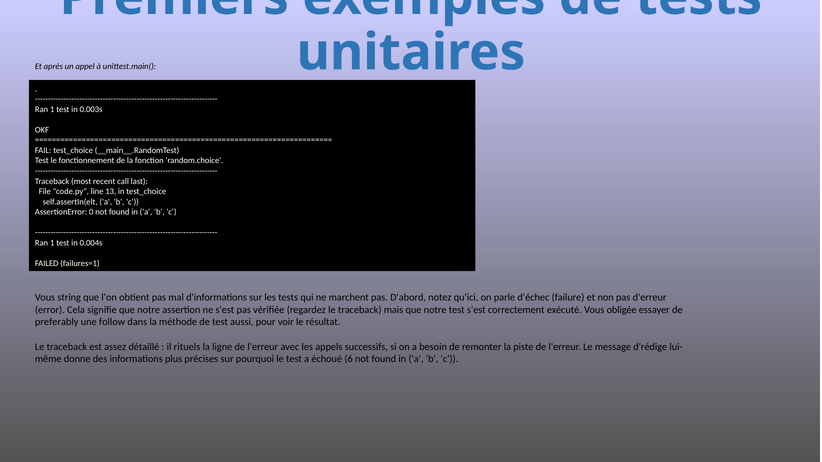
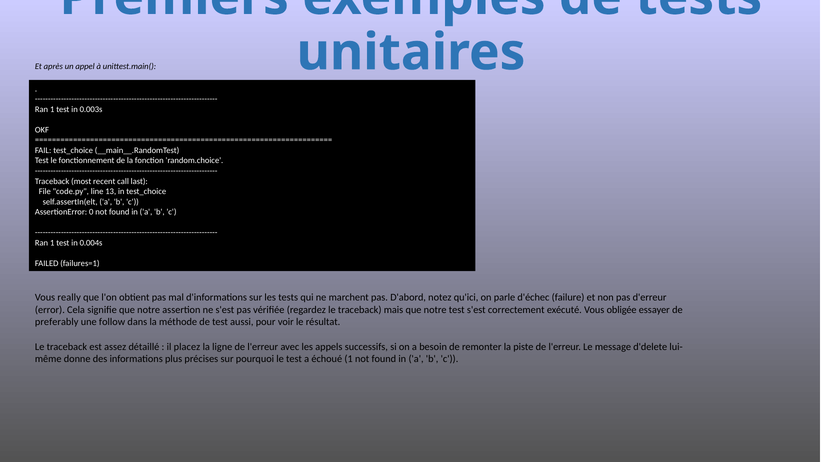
string: string -> really (69, 298)
rituels: rituels -> placez (187, 347)
d'rédige: d'rédige -> d'delete (650, 347)
échoué 6: 6 -> 1 (349, 359)
